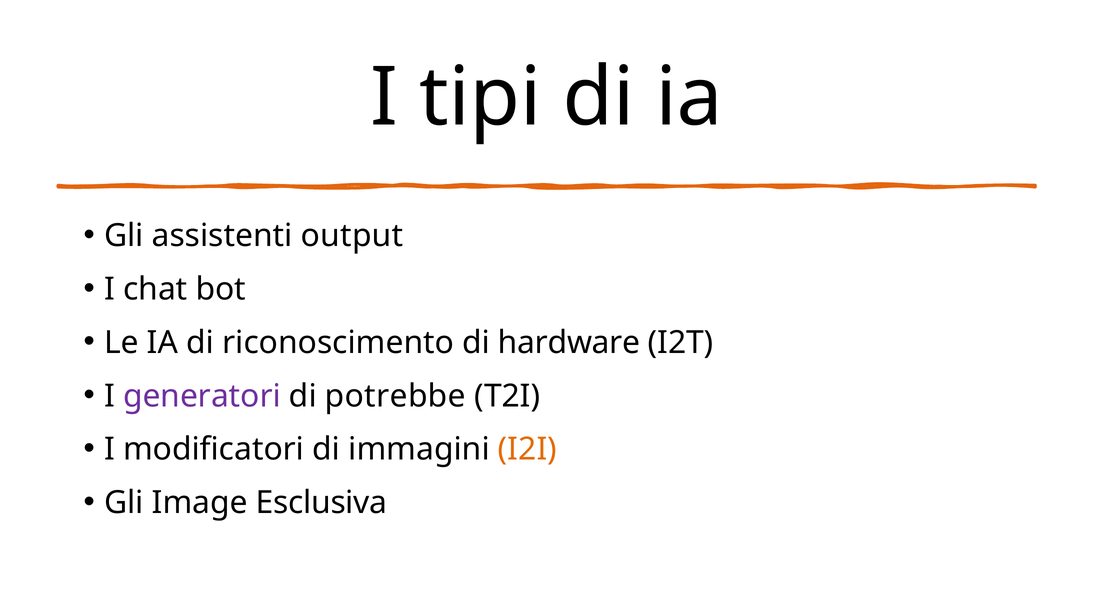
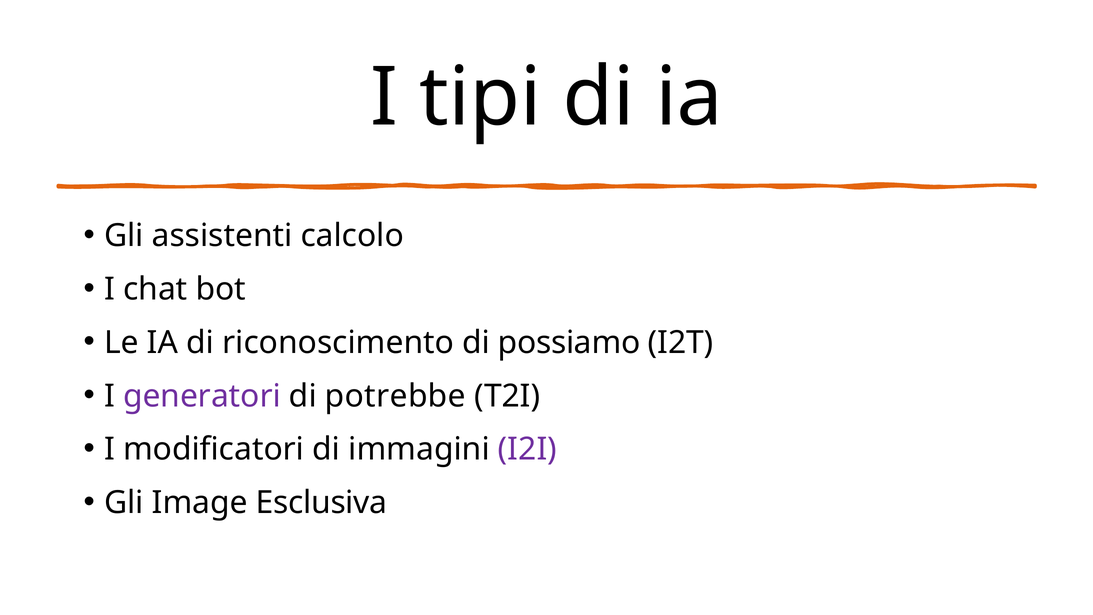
output: output -> calcolo (352, 236)
hardware: hardware -> possiamo (569, 343)
I2I colour: orange -> purple (527, 449)
